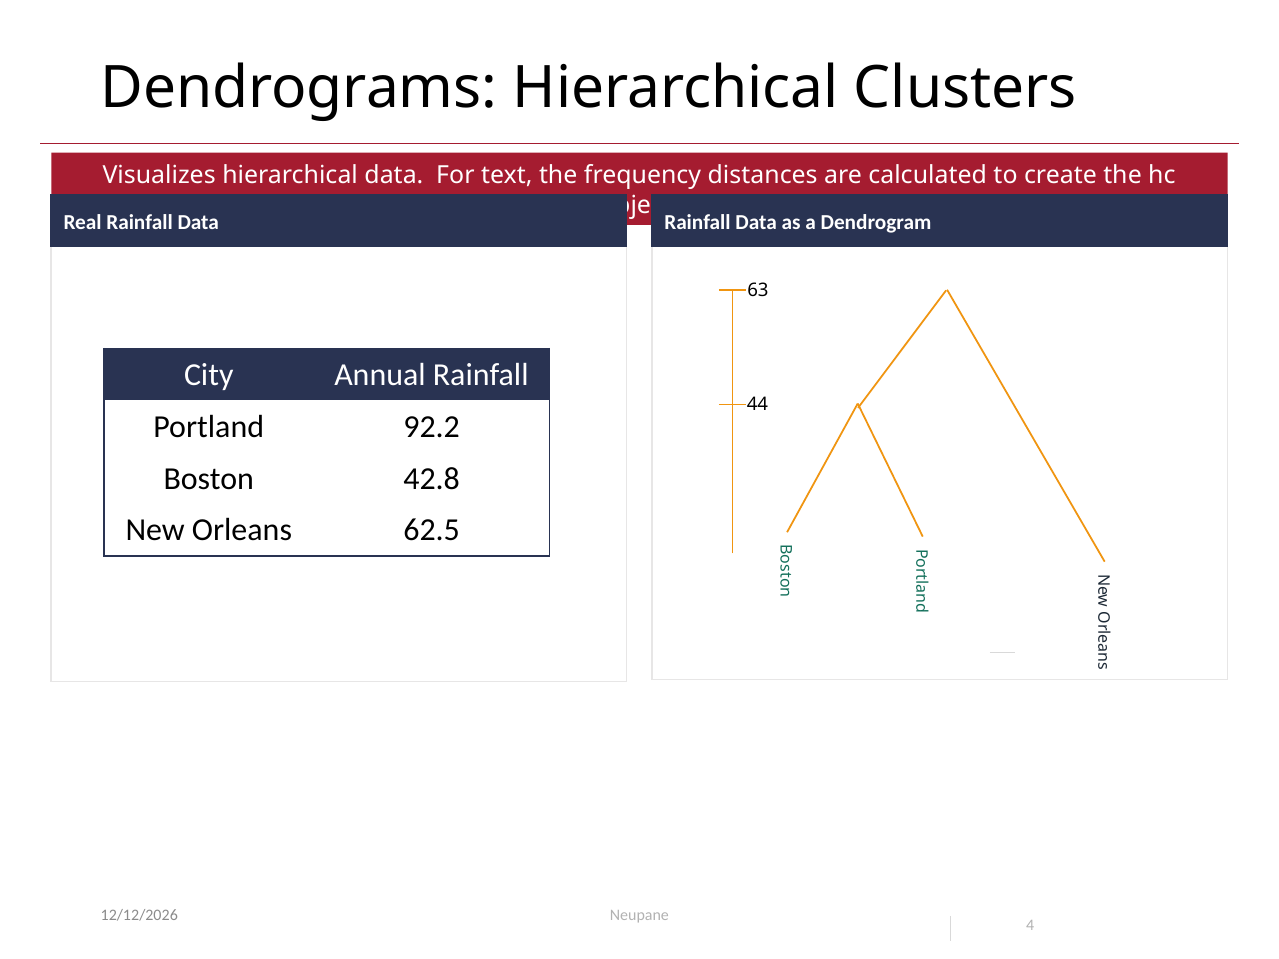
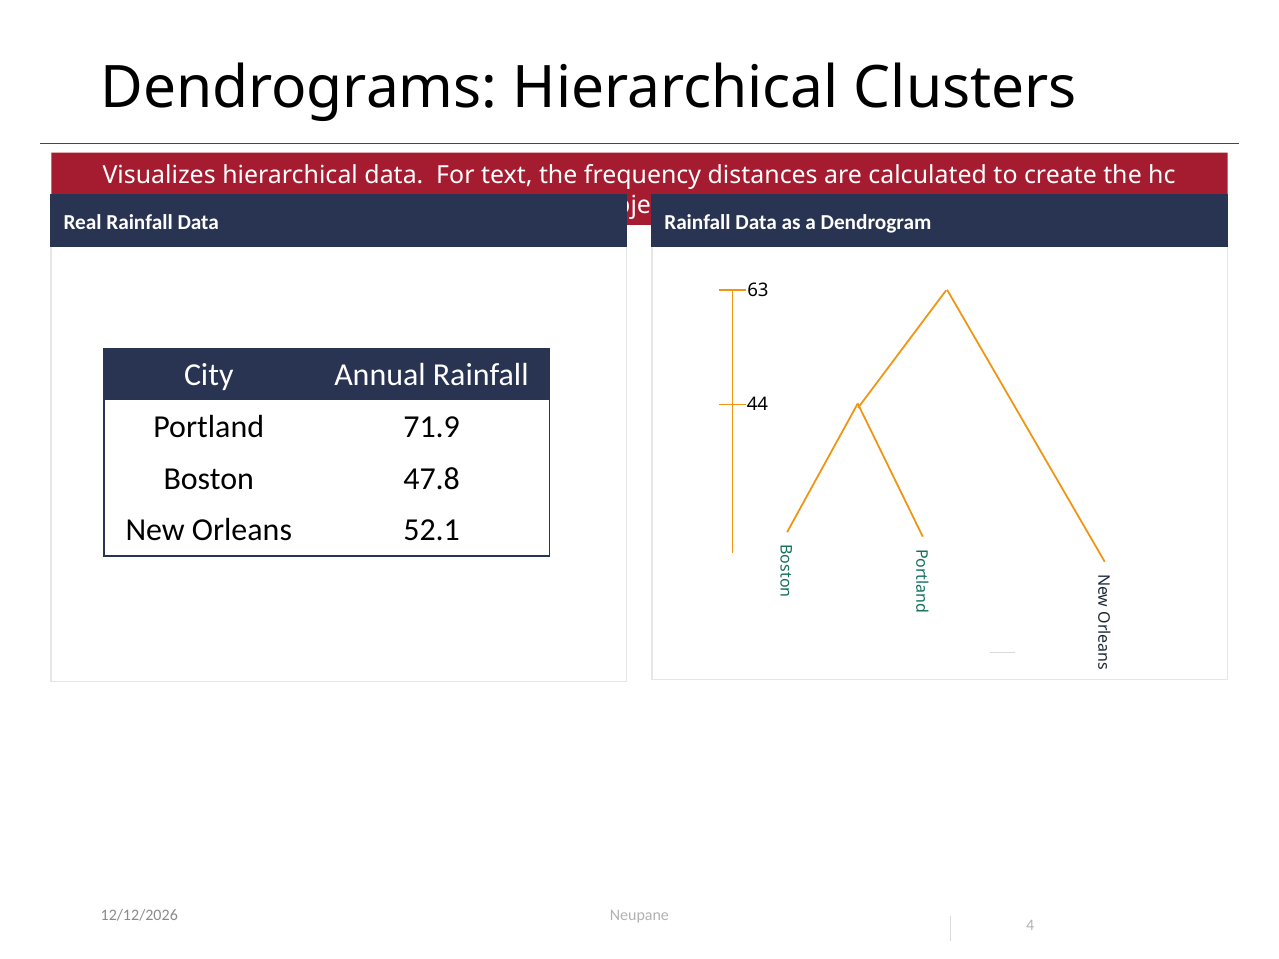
92.2: 92.2 -> 71.9 (432, 427)
42.8: 42.8 -> 47.8 (432, 479)
62.5: 62.5 -> 52.1 (432, 531)
